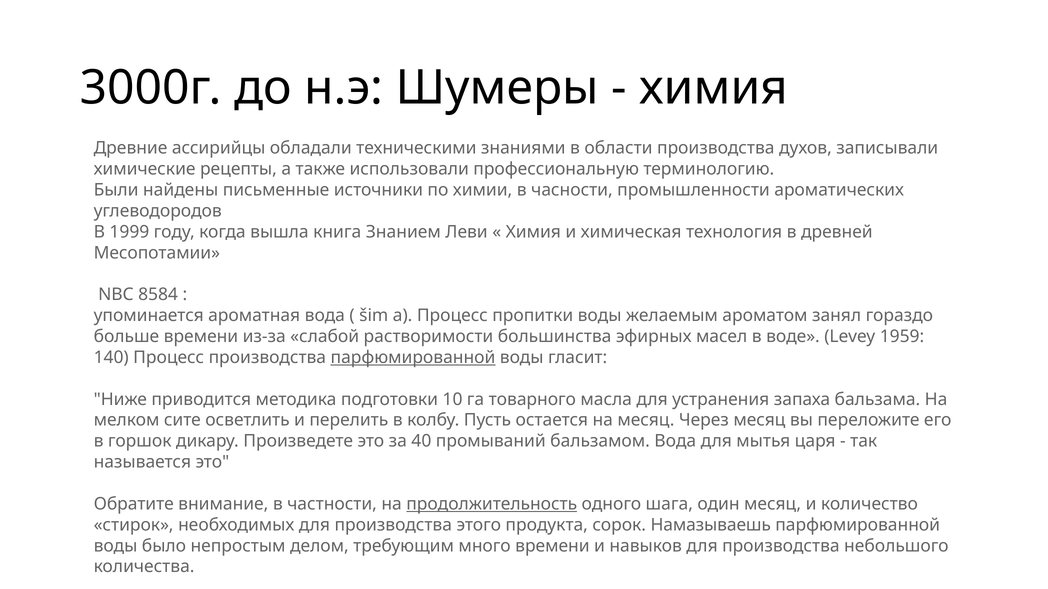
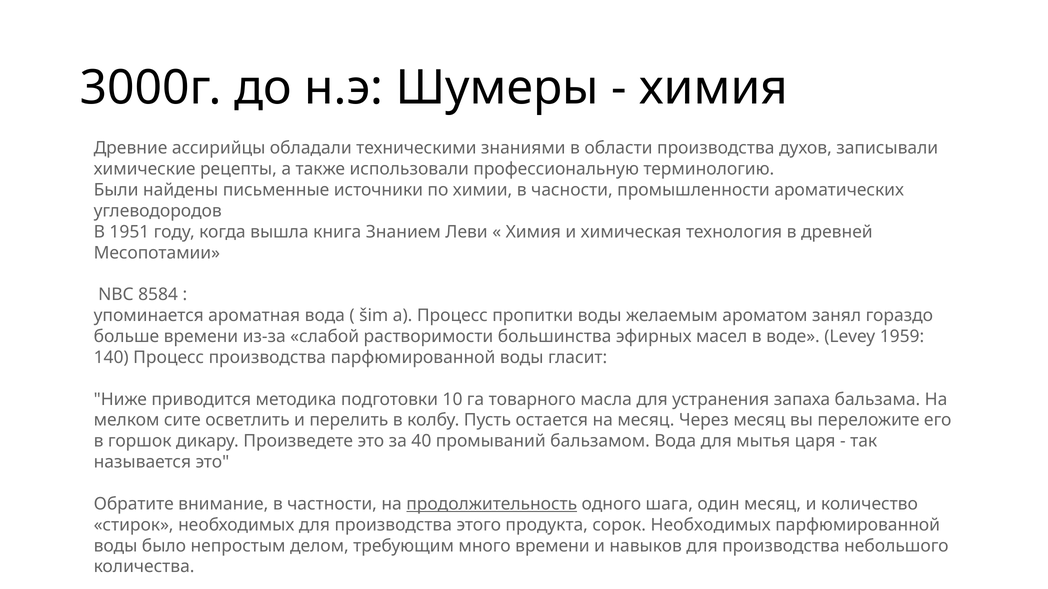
1999: 1999 -> 1951 (129, 232)
парфюмированной underline: present -> none (413, 358)
сорок Намазываешь: Намазываешь -> Необходимых (711, 525)
